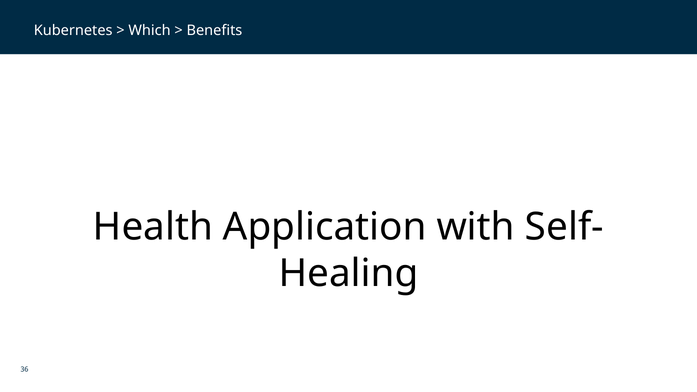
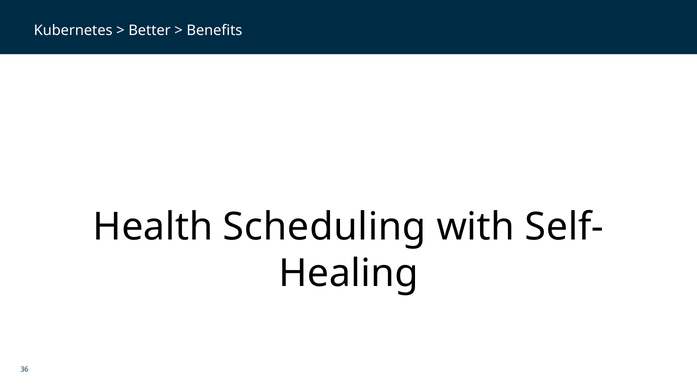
Which: Which -> Better (150, 30)
Application: Application -> Scheduling (325, 227)
